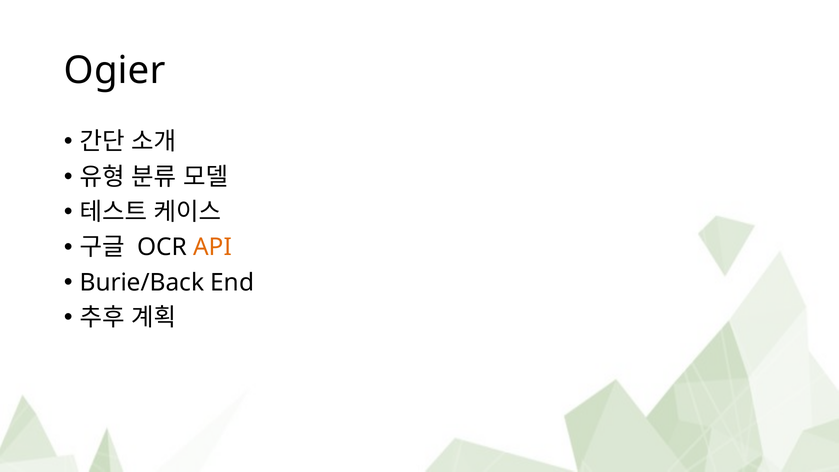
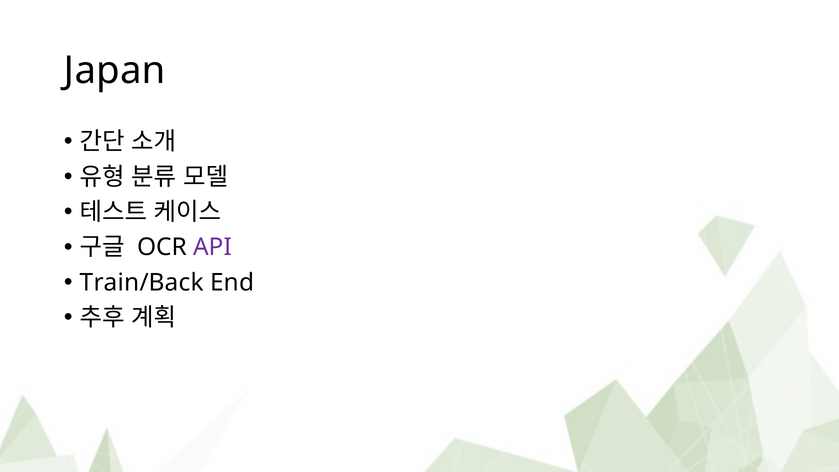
Ogier: Ogier -> Japan (115, 70)
API colour: orange -> purple (213, 247)
Burie/Back: Burie/Back -> Train/Back (142, 283)
